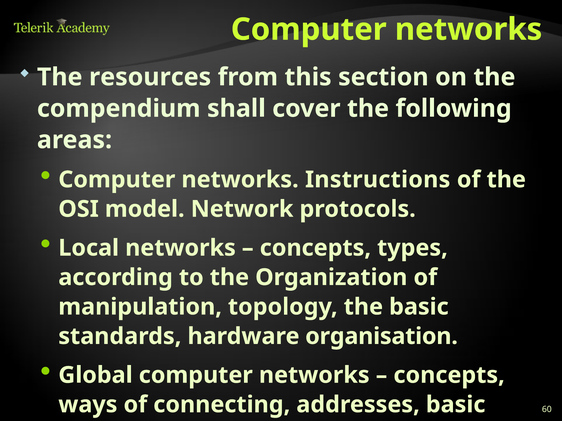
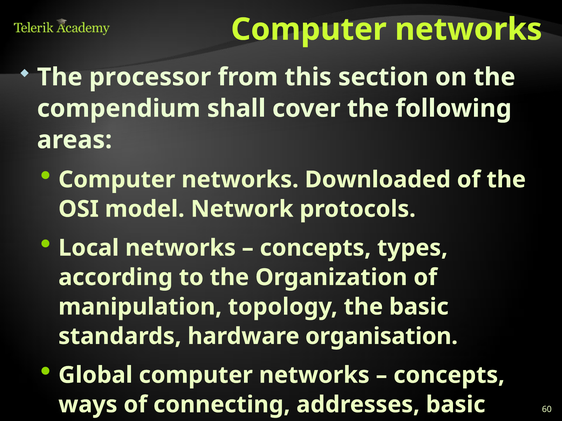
The resources: resources -> processor (150, 77)
Instructions: Instructions -> Downloaded (378, 180)
